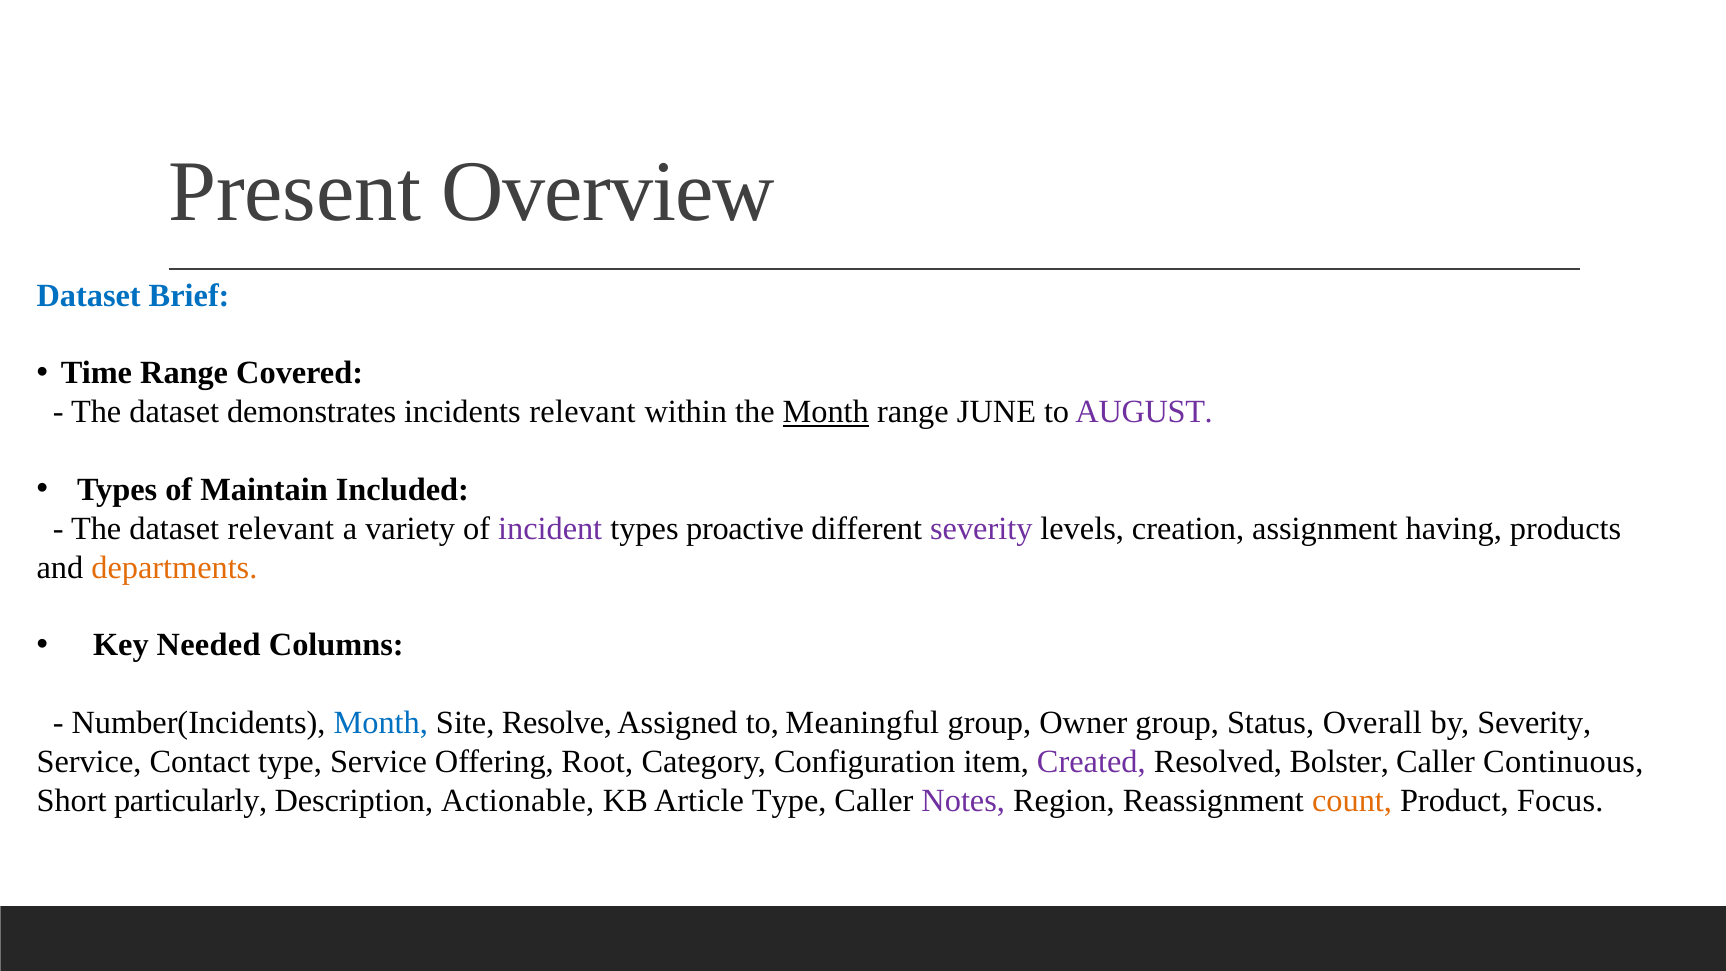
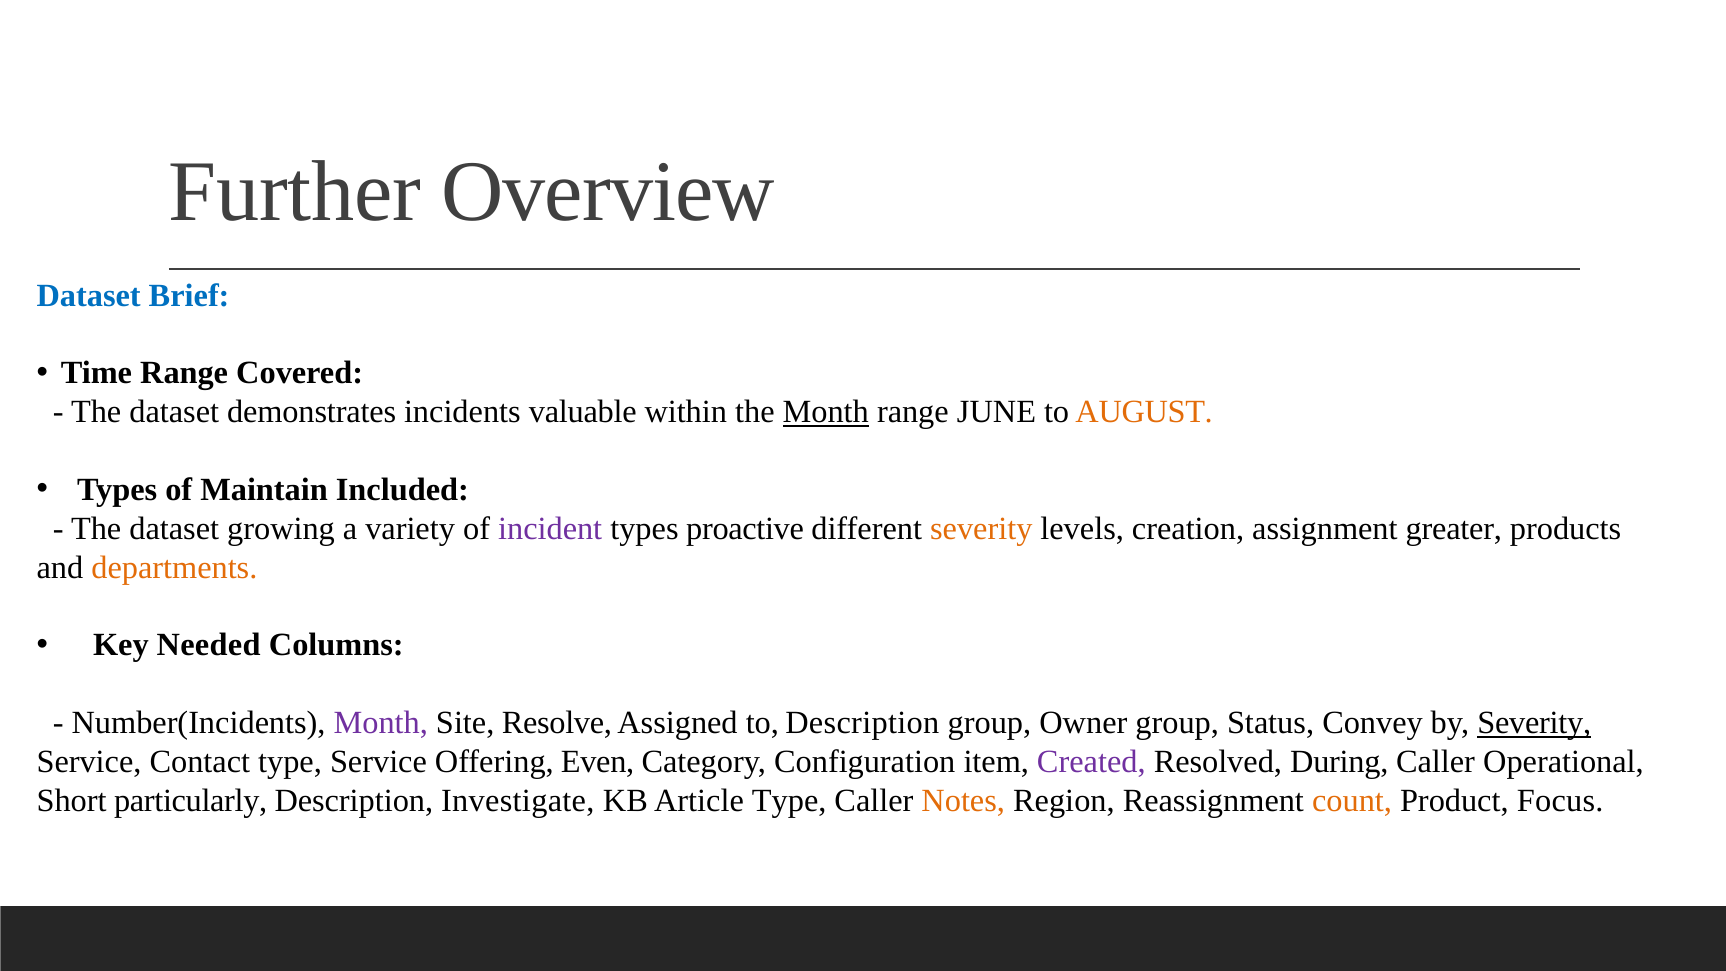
Present: Present -> Further (295, 192)
incidents relevant: relevant -> valuable (583, 412)
AUGUST colour: purple -> orange (1144, 412)
dataset relevant: relevant -> growing (281, 528)
severity colour: purple -> orange (981, 528)
having: having -> greater (1454, 528)
Month colour: blue -> purple (381, 723)
to Meaningful: Meaningful -> Description (862, 723)
Overall: Overall -> Convey (1373, 723)
Severity underline: none -> present (1534, 723)
Root: Root -> Even (598, 761)
Bolster: Bolster -> During (1339, 761)
Continuous: Continuous -> Operational (1563, 761)
Actionable: Actionable -> Investigate (518, 800)
Notes colour: purple -> orange (963, 800)
